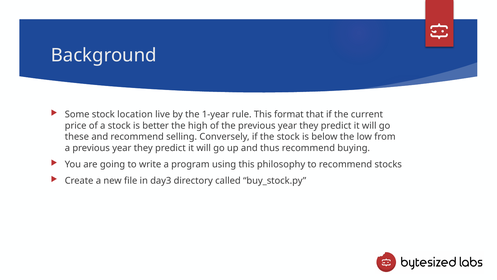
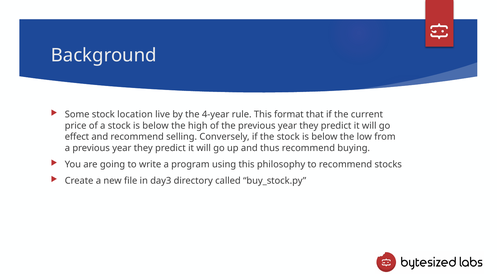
1-year: 1-year -> 4-year (216, 114)
a stock is better: better -> below (156, 125)
these: these -> effect (77, 137)
